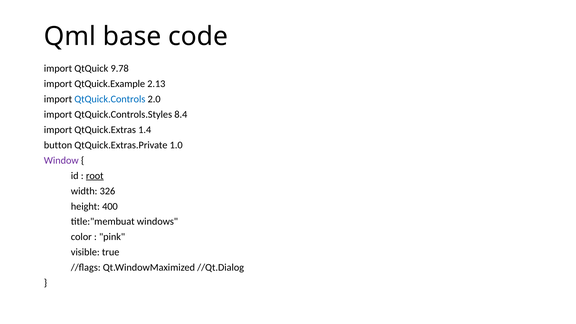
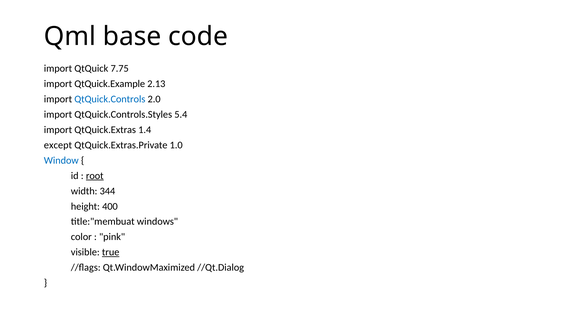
9.78: 9.78 -> 7.75 (120, 69)
8.4: 8.4 -> 5.4 (181, 114)
button: button -> except (58, 145)
Window colour: purple -> blue (61, 160)
326: 326 -> 344 (107, 191)
true underline: none -> present (111, 252)
